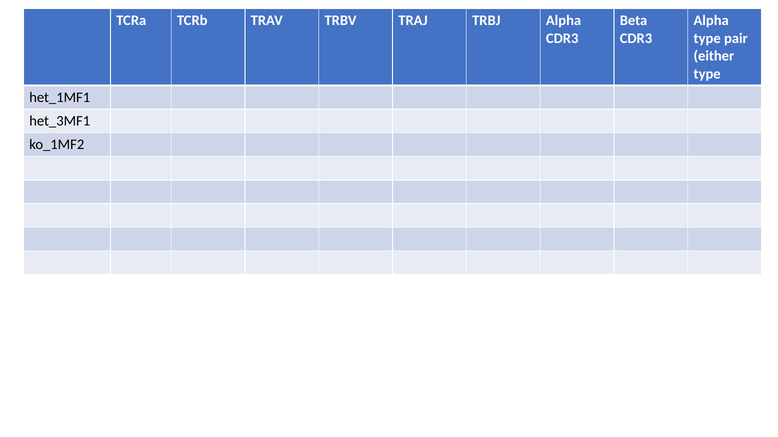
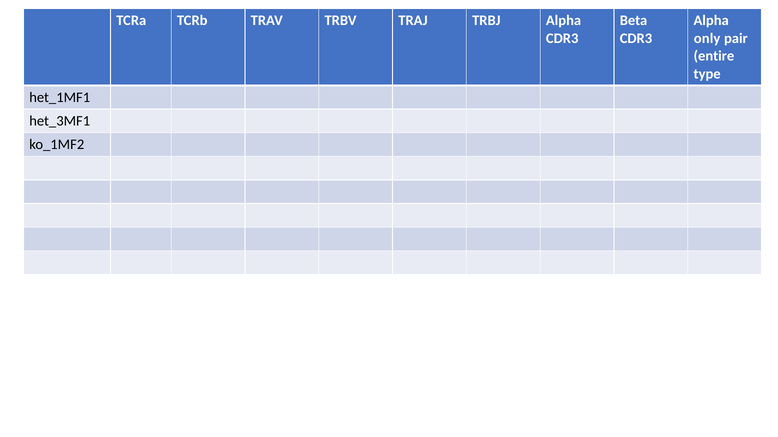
type: type -> only (707, 38)
either: either -> entire (714, 56)
